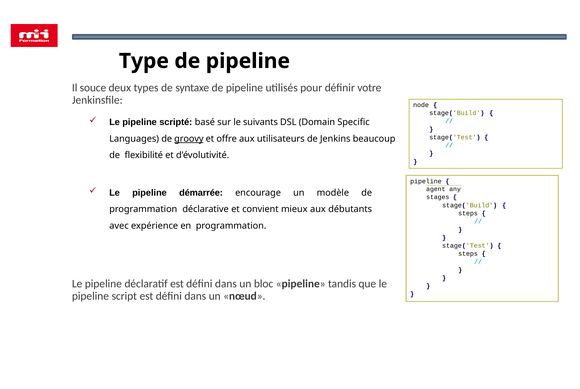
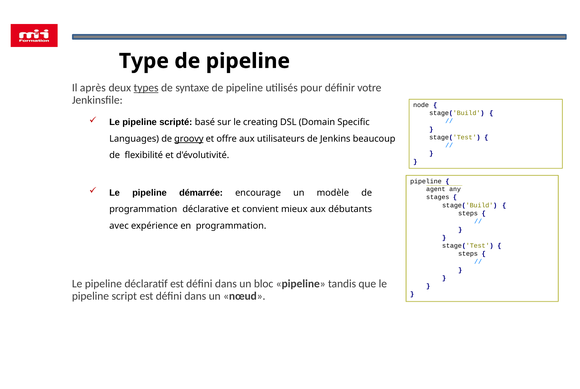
souce: souce -> après (93, 88)
types underline: none -> present (146, 88)
suivants: suivants -> creating (260, 122)
